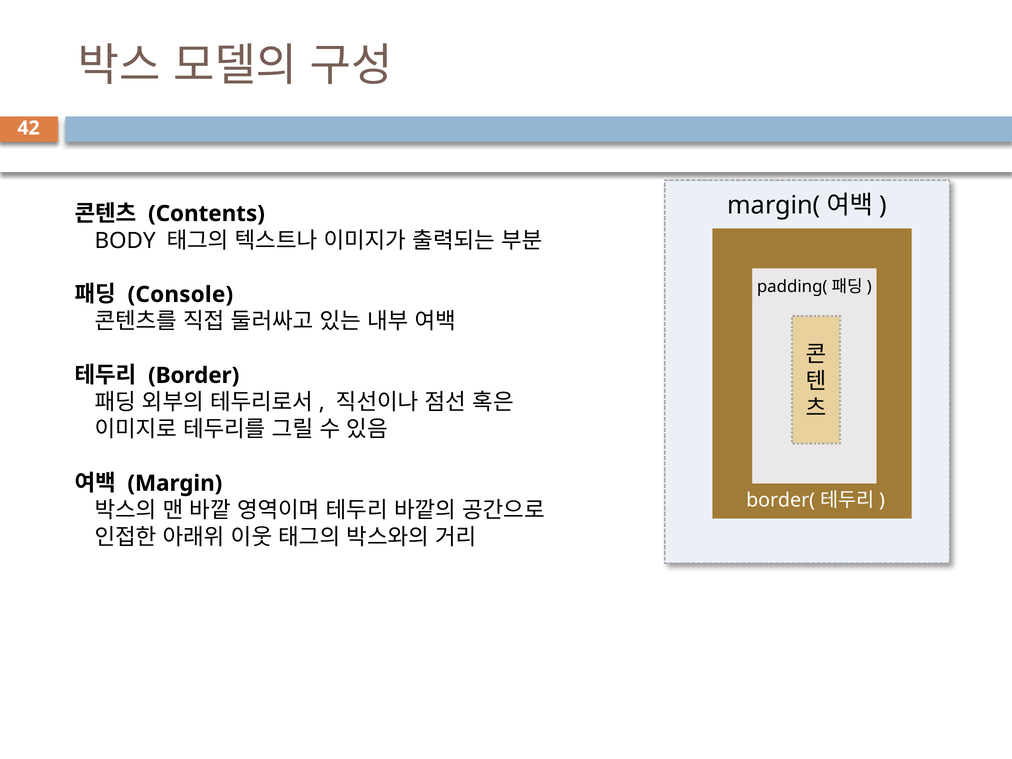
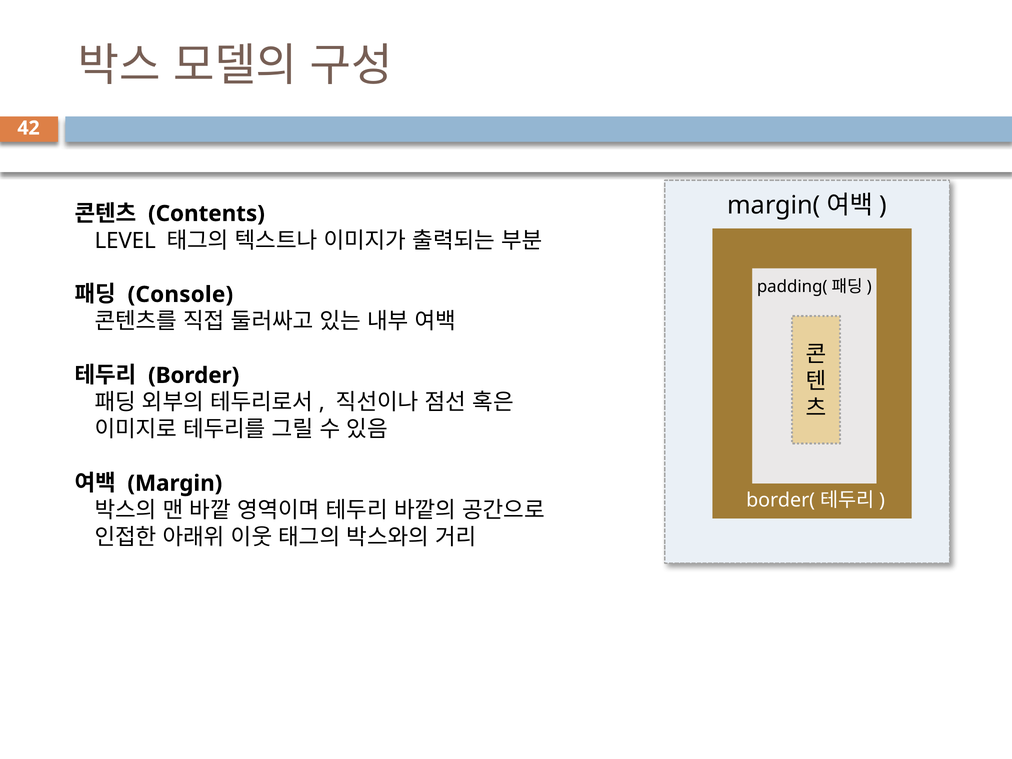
BODY: BODY -> LEVEL (125, 241)
